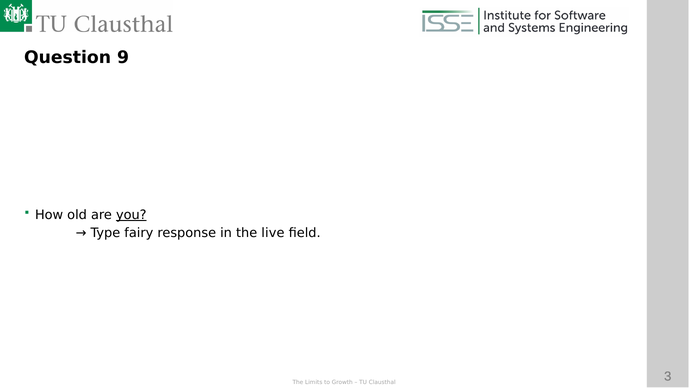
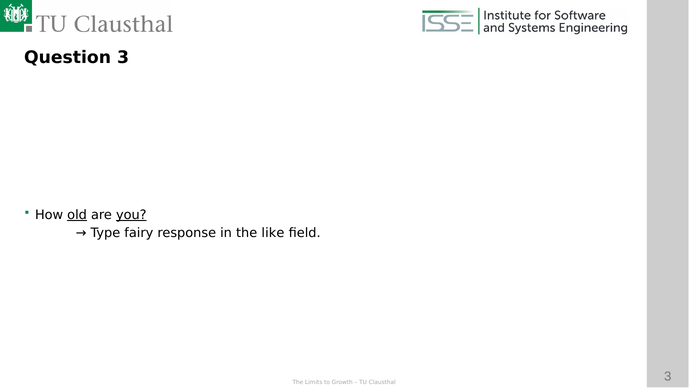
9: 9 -> 3 (123, 57)
old underline: none -> present (77, 215)
live: live -> like (273, 233)
